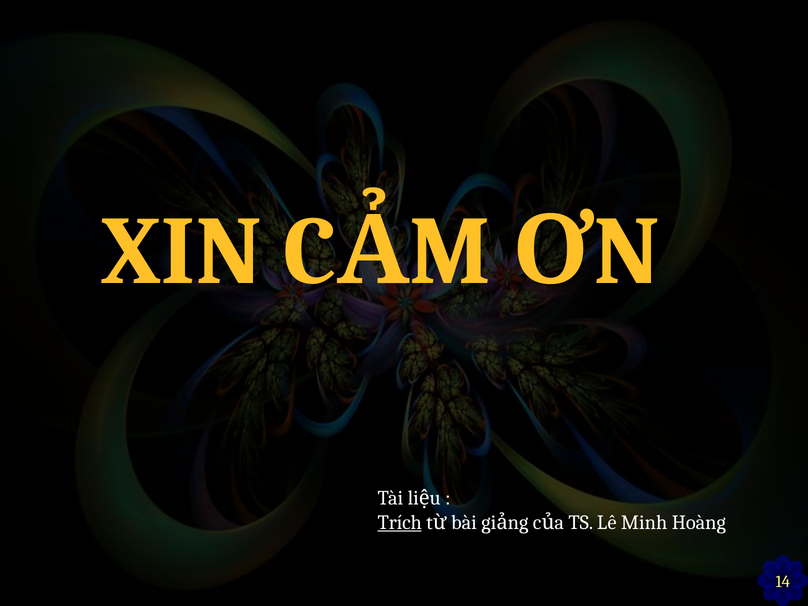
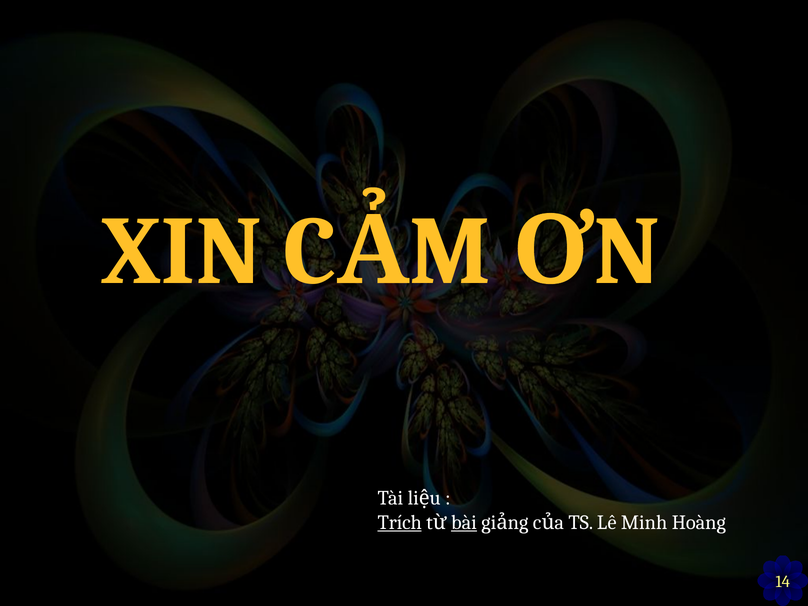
bài underline: none -> present (464, 522)
